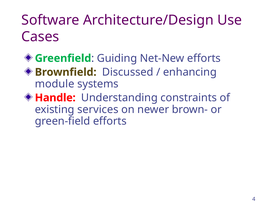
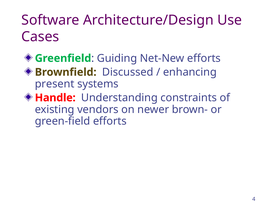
module: module -> present (55, 84)
services: services -> vendors (98, 110)
